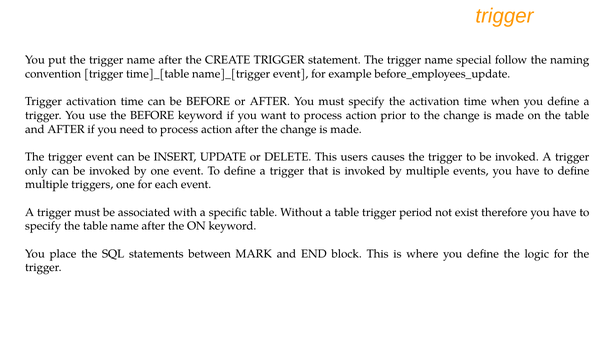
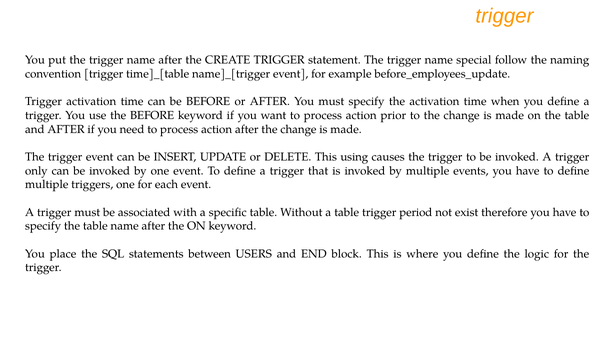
users: users -> using (354, 157)
MARK: MARK -> USERS (254, 254)
